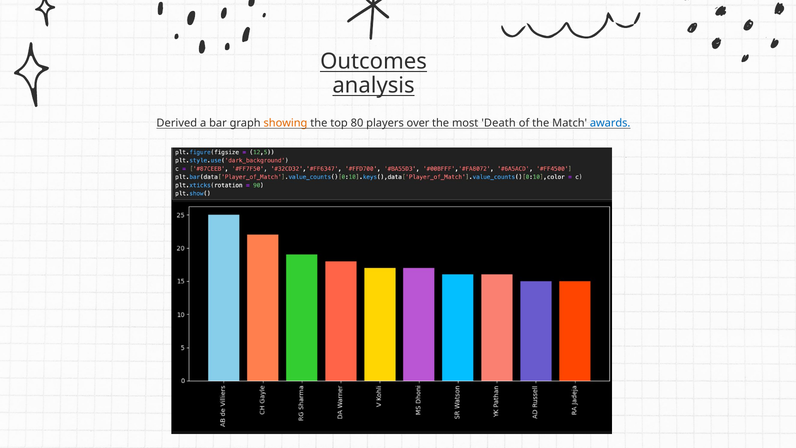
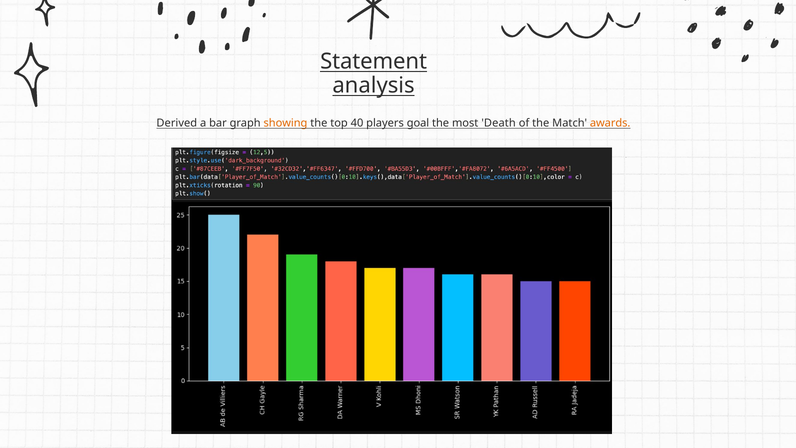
Outcomes: Outcomes -> Statement (374, 61)
80: 80 -> 40 (357, 123)
over: over -> goal (418, 123)
awards colour: blue -> orange (610, 123)
